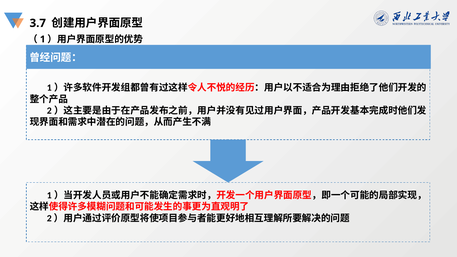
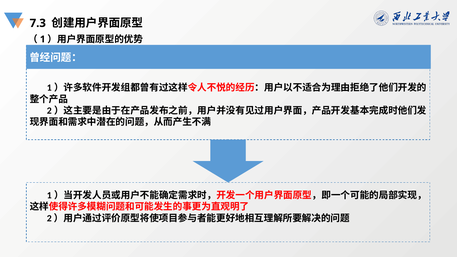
3.7: 3.7 -> 7.3 (38, 23)
